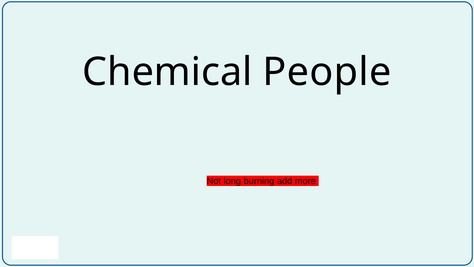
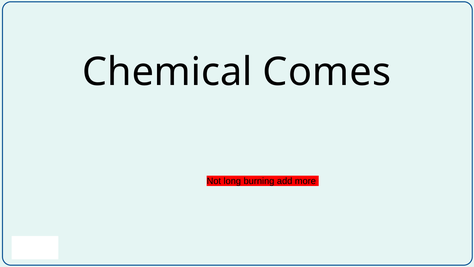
People: People -> Comes (327, 72)
